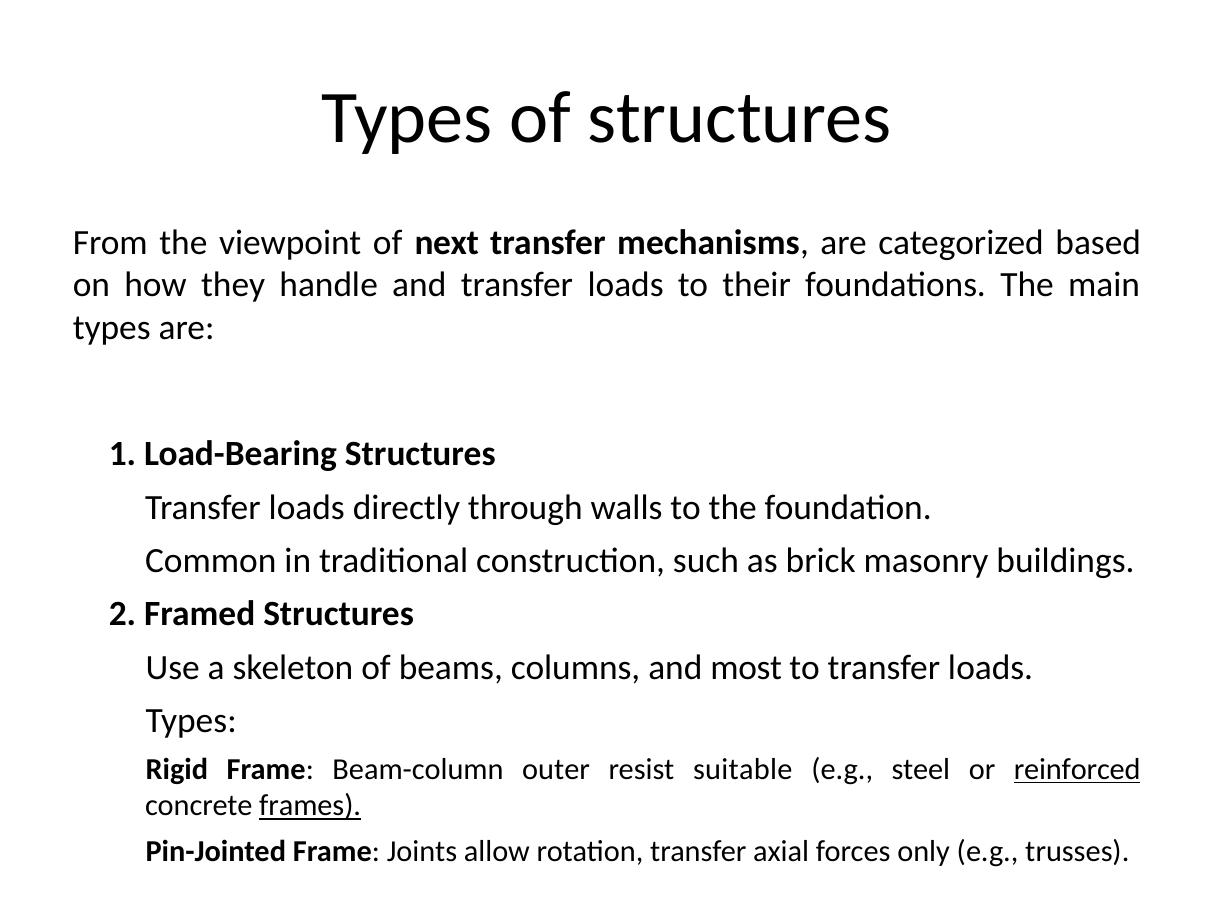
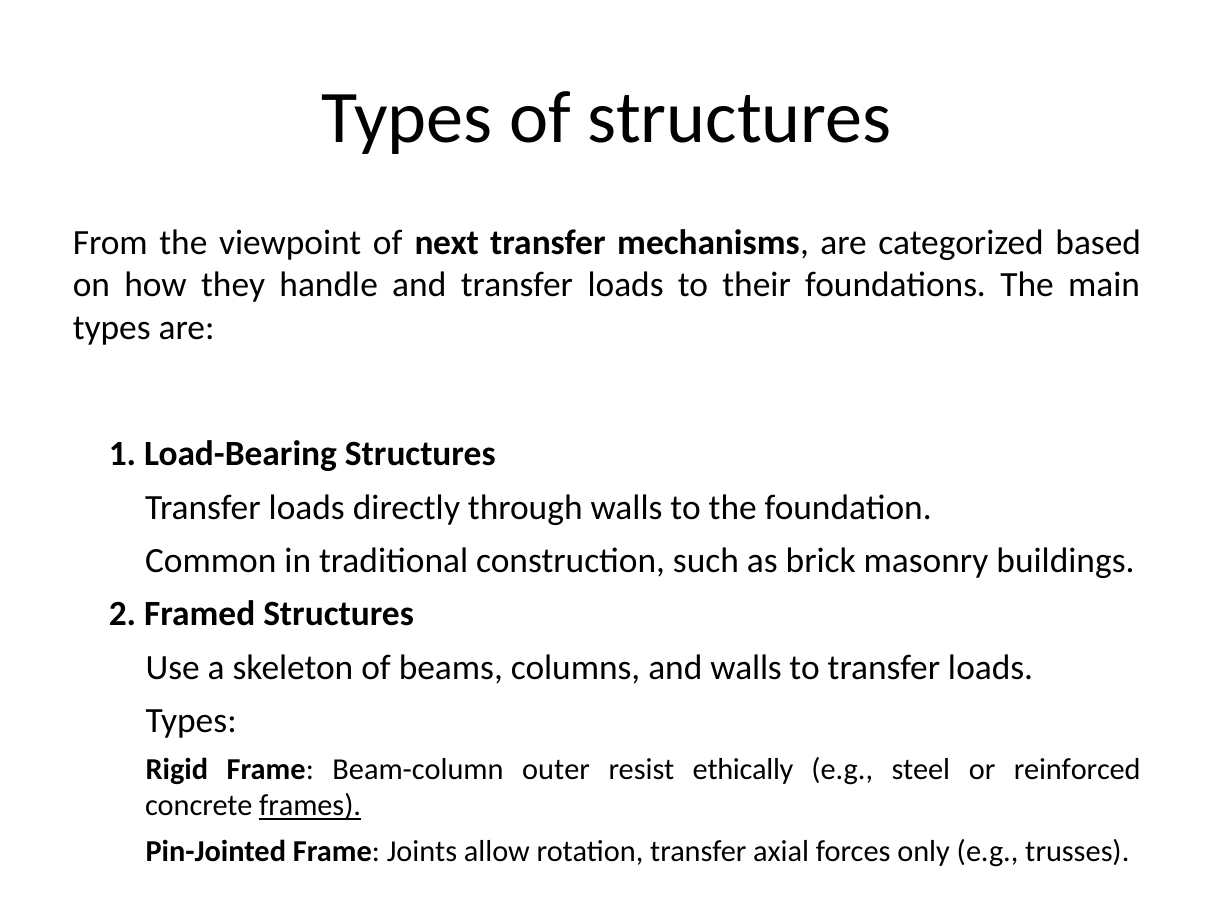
and most: most -> walls (746, 667)
suitable: suitable -> ethically (743, 769)
reinforced underline: present -> none (1077, 769)
